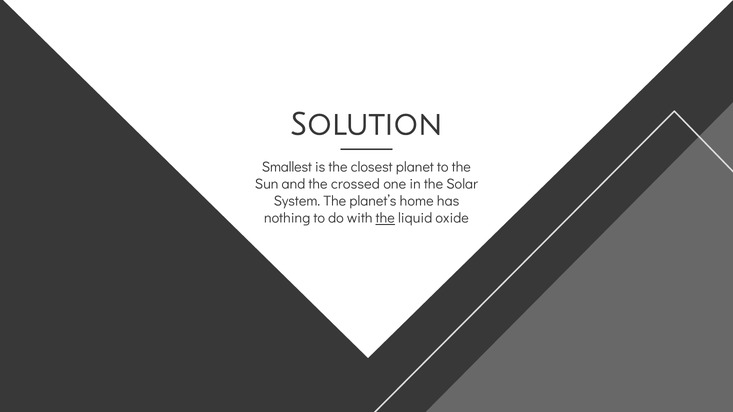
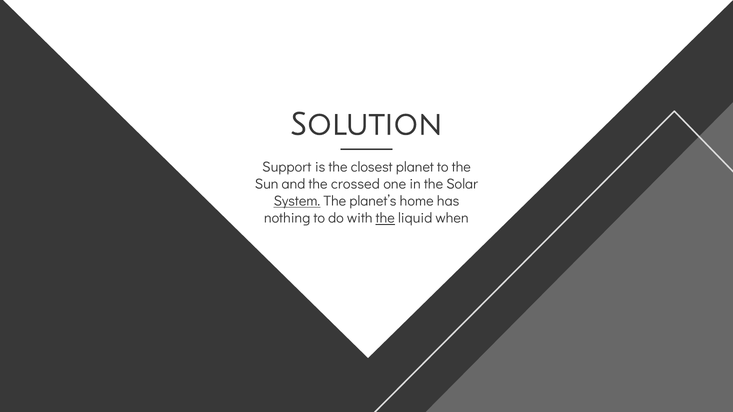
Smallest: Smallest -> Support (287, 167)
System underline: none -> present (297, 201)
oxide: oxide -> when (452, 218)
